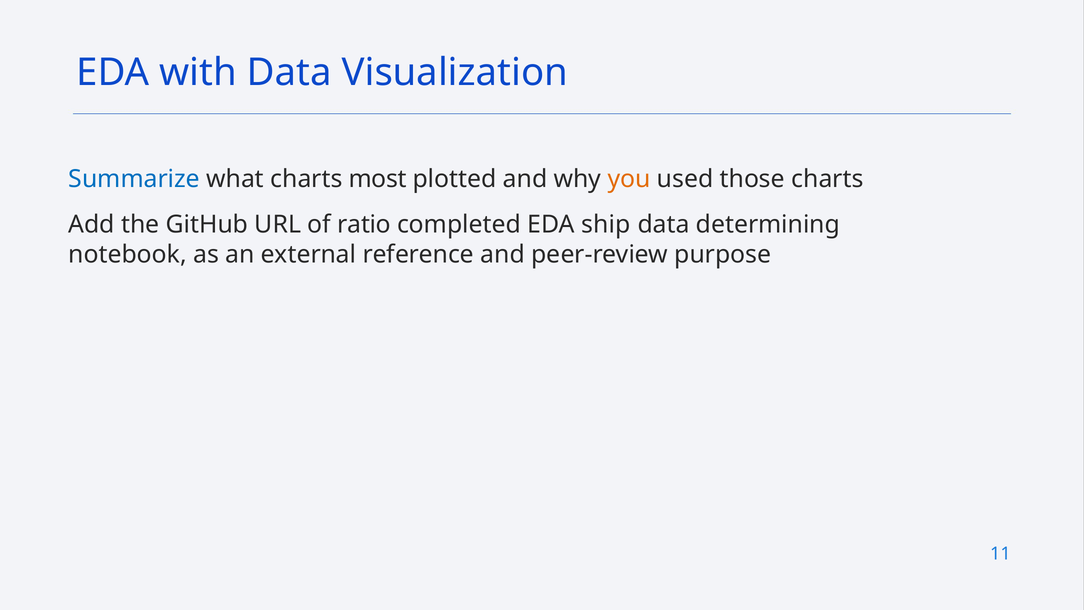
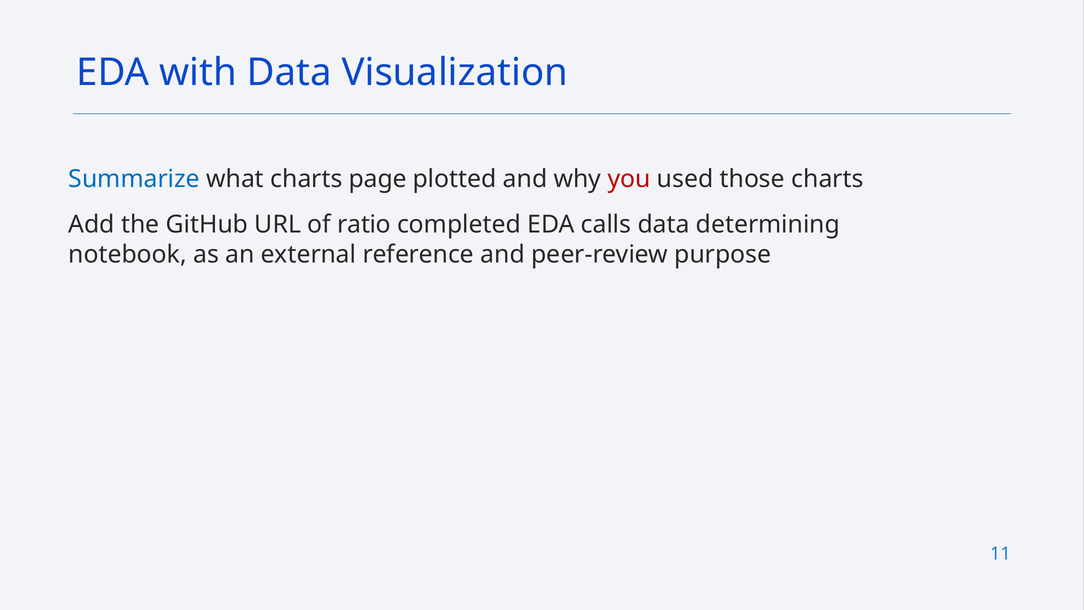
most: most -> page (378, 179)
you colour: orange -> red (629, 179)
ship: ship -> calls (606, 225)
